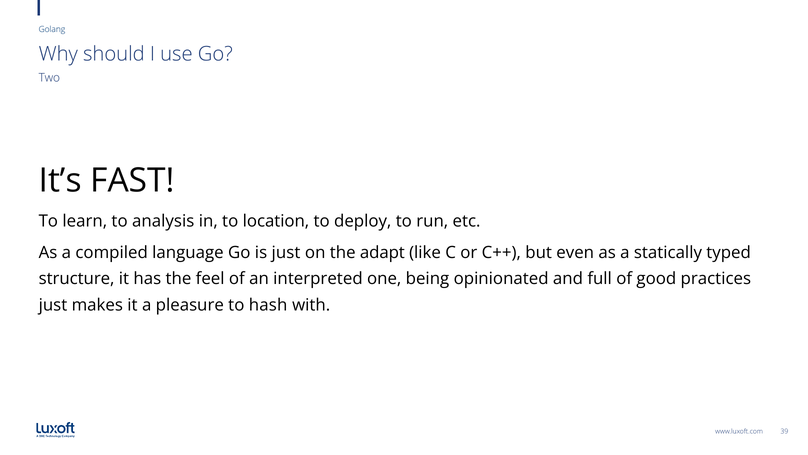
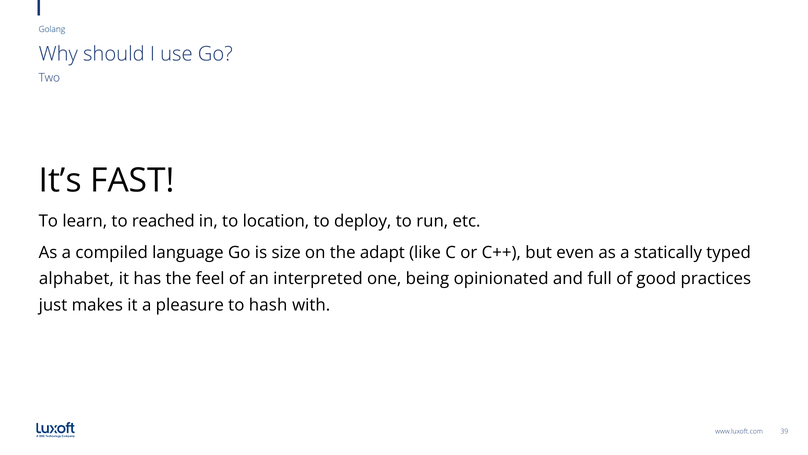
analysis: analysis -> reached (163, 221)
is just: just -> size (286, 252)
structure: structure -> alphabet (76, 278)
